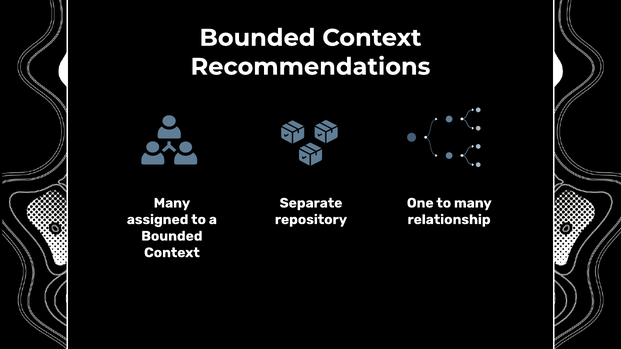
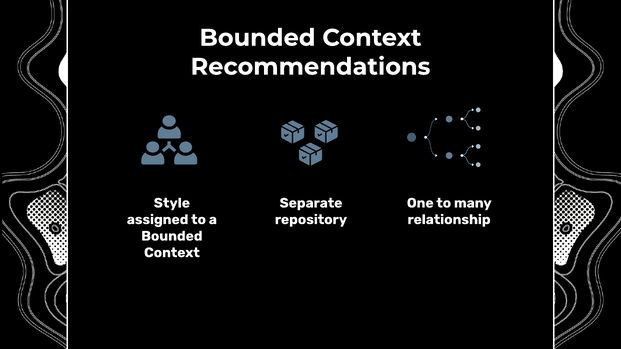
Many: Many -> Style (172, 203)
